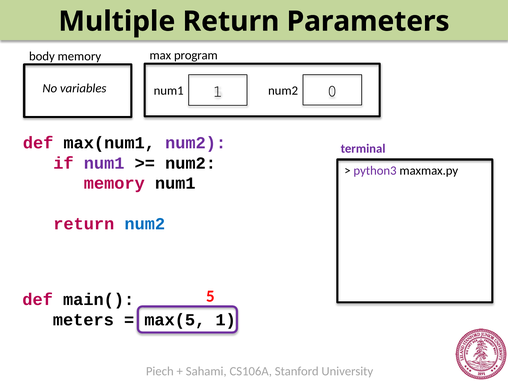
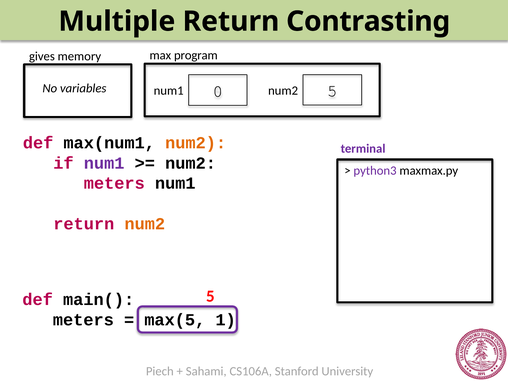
Parameters: Parameters -> Contrasting (368, 21)
body: body -> gives (42, 56)
num1 1: 1 -> 0 (218, 91)
num2 0: 0 -> 5 (332, 91)
num2 colour: purple -> orange (196, 143)
memory: memory -> meters (114, 183)
num2 colour: blue -> orange (145, 224)
